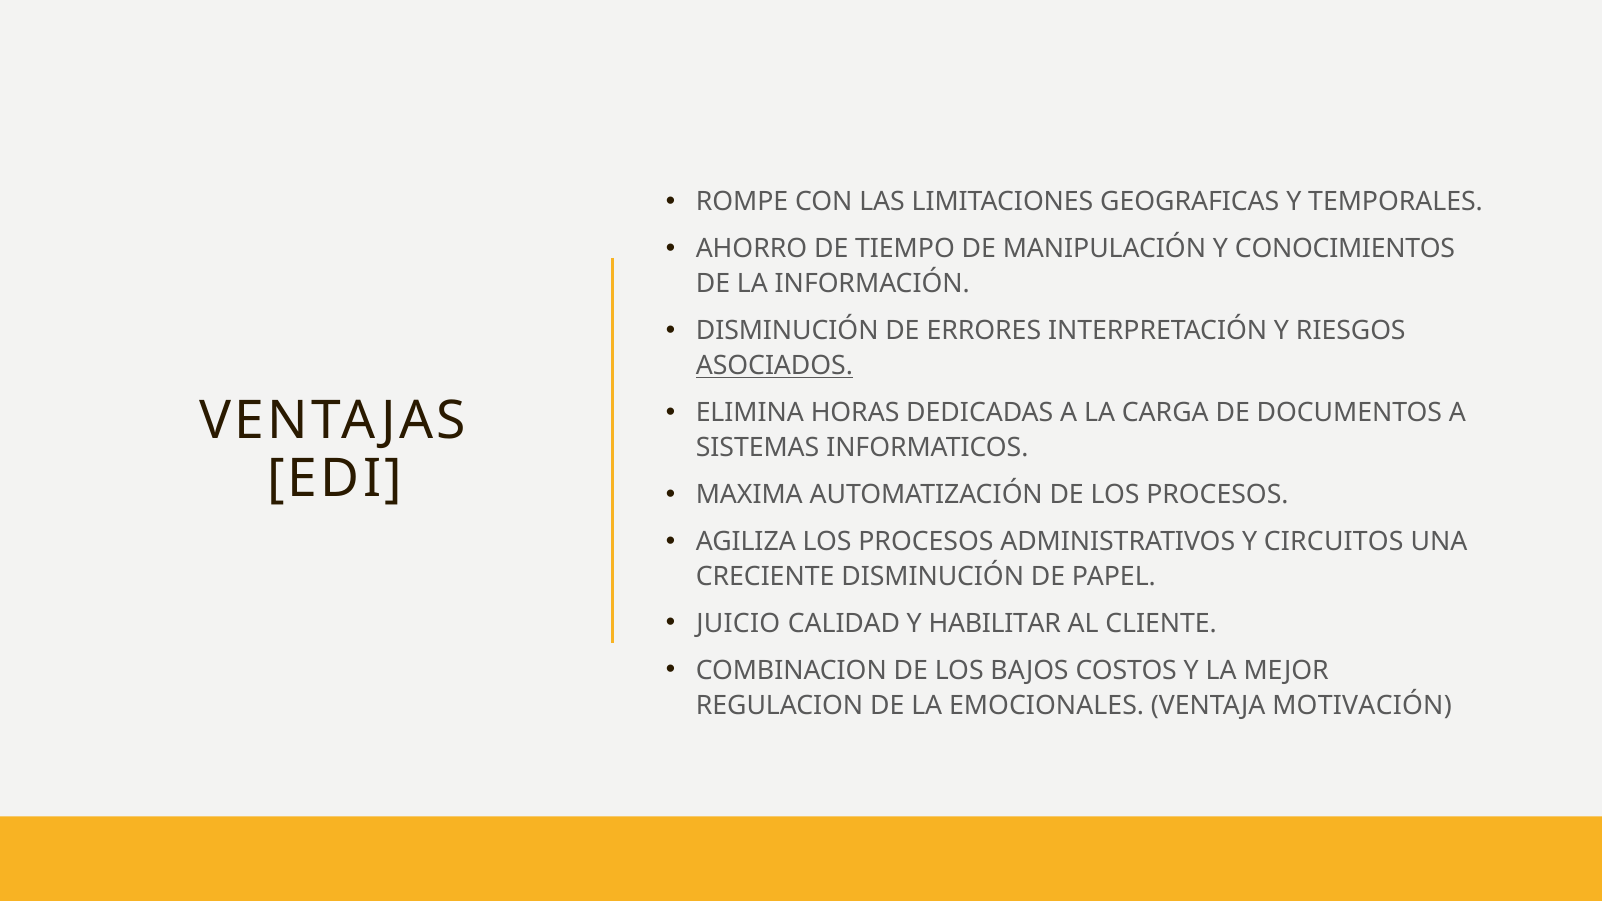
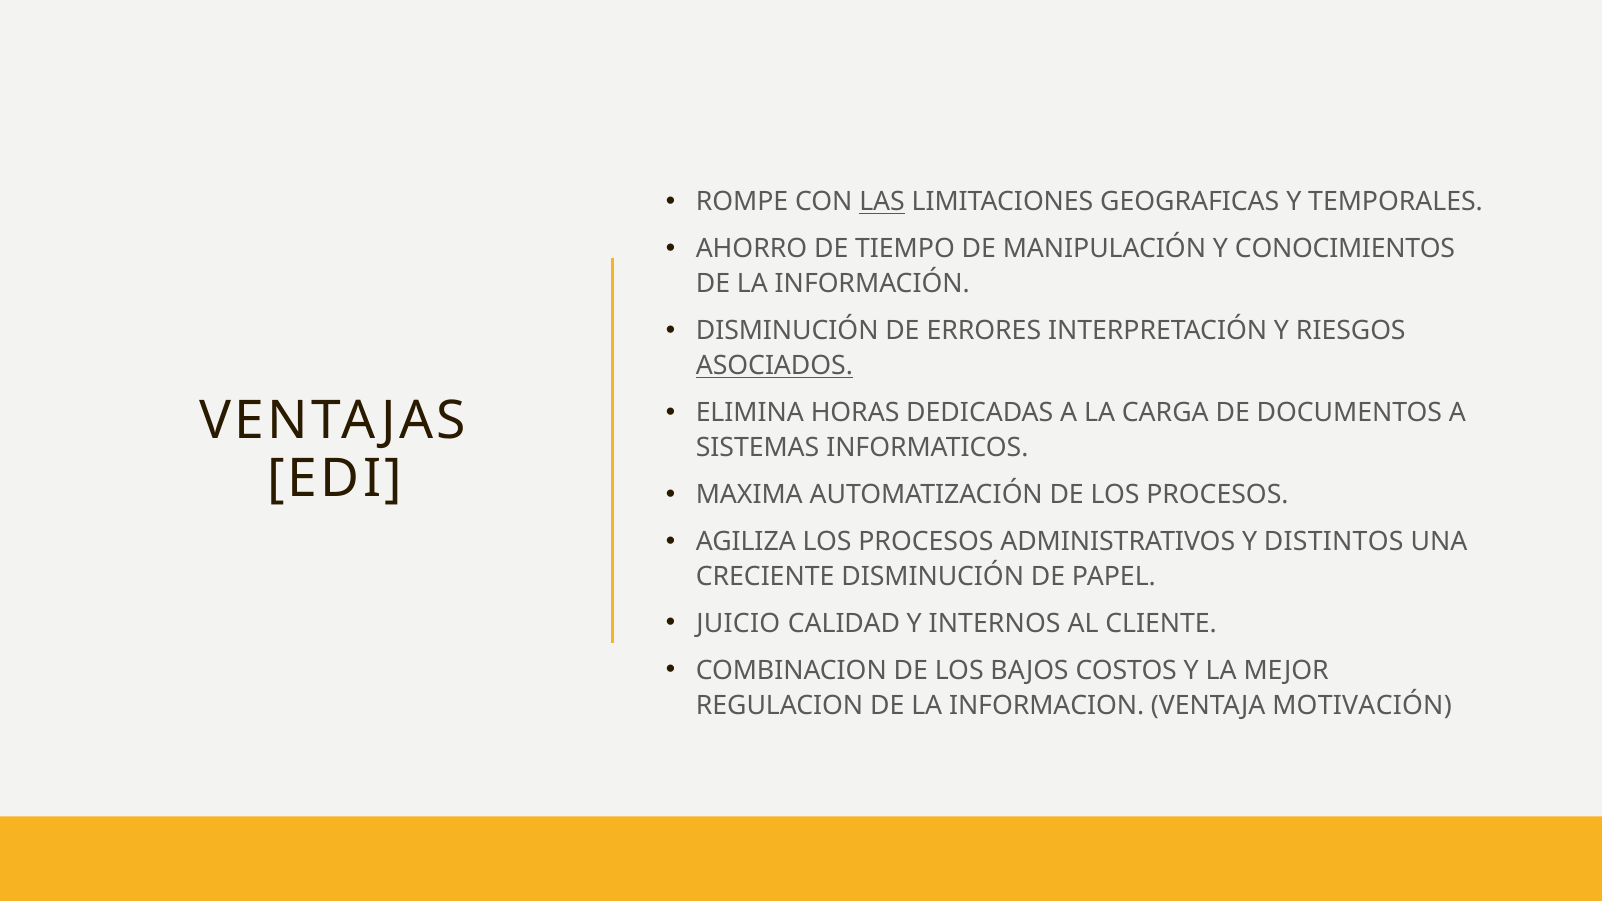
LAS underline: none -> present (882, 202)
CIRCUITOS: CIRCUITOS -> DISTINTOS (1334, 542)
HABILITAR: HABILITAR -> INTERNOS (995, 624)
EMOCIONALES: EMOCIONALES -> INFORMACION (1047, 706)
